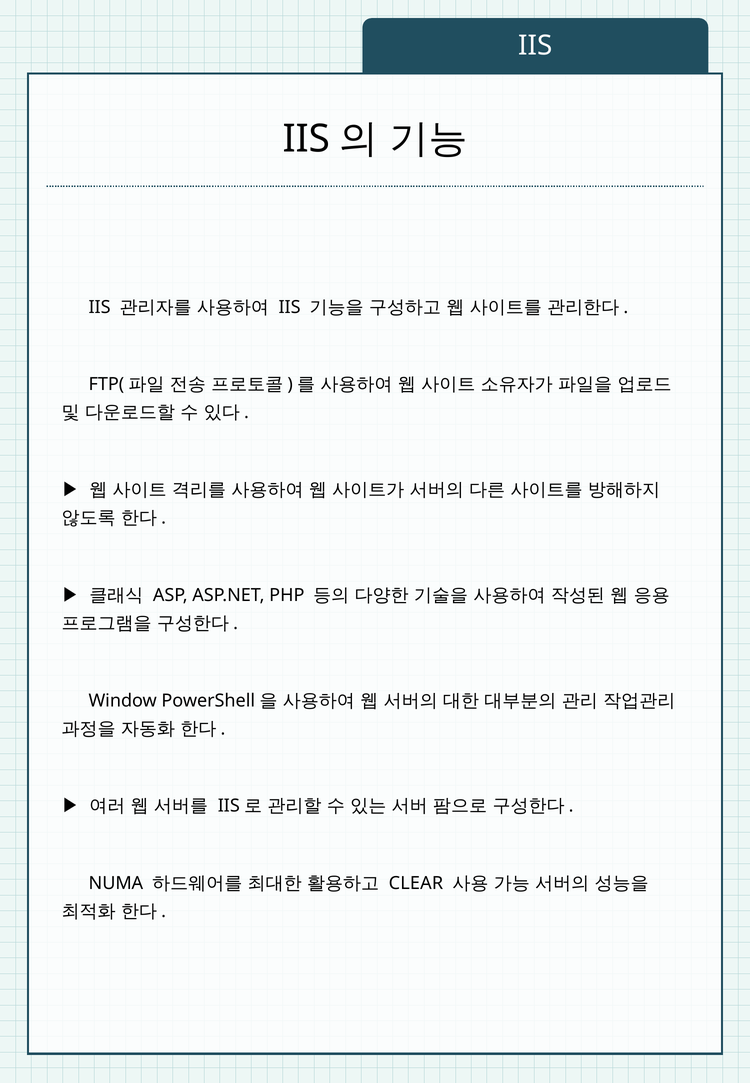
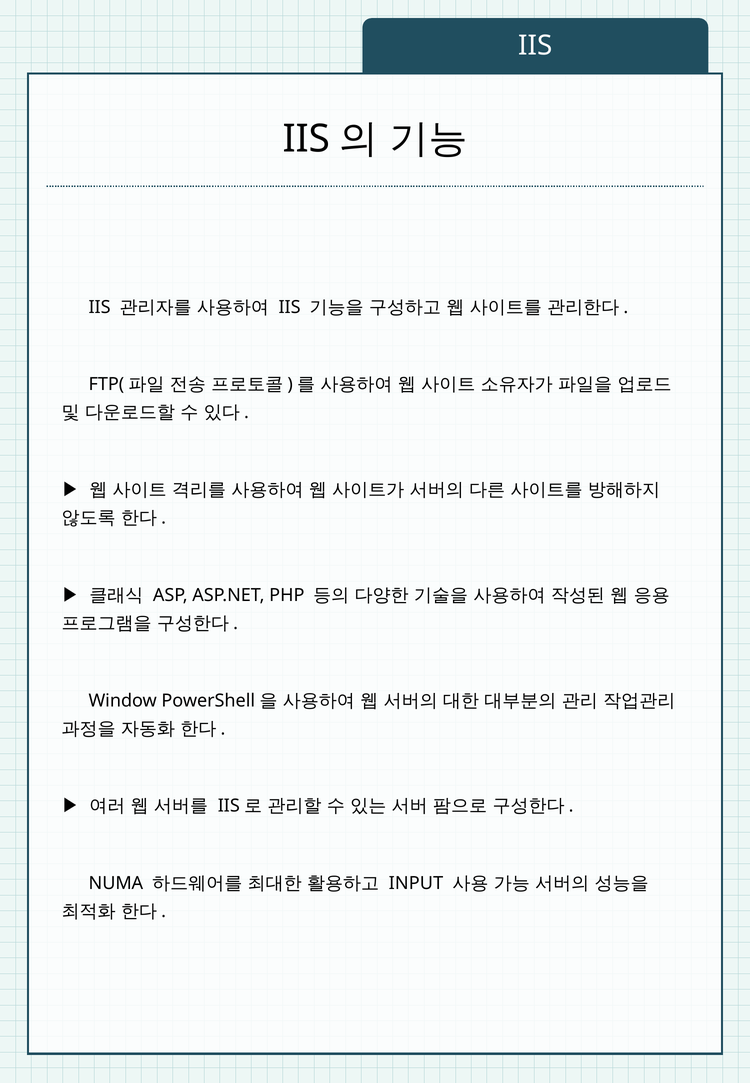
CLEAR: CLEAR -> INPUT (416, 883)
